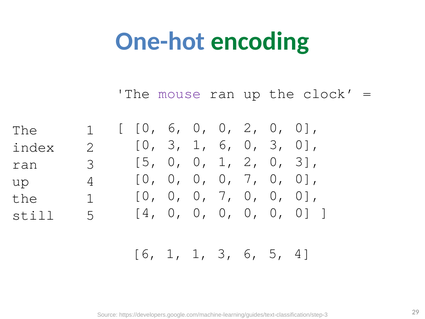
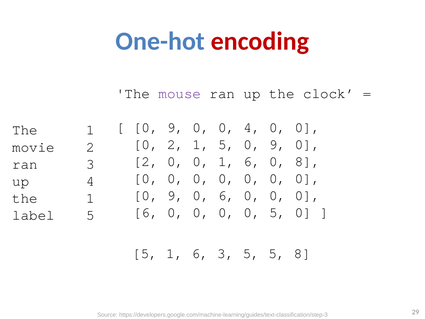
encoding colour: green -> red (260, 41)
6: 6 -> 9 (176, 127)
0 2: 2 -> 4 (252, 127)
3: 3 -> 2 (176, 144)
6: 6 -> 5 (227, 144)
3: 3 -> 9 (278, 144)
index: index -> movie (33, 147)
5: 5 -> 2 (146, 161)
0 1 2: 2 -> 6 (252, 161)
3: 3 -> 8 (307, 161)
7: 7 -> 0 (252, 178)
0: 0 -> 9 (176, 195)
7: 7 -> 6 (227, 195)
4: 4 -> 6 (146, 212)
0: 0 -> 5 (278, 212)
still: still -> label (33, 215)
6: 6 -> 5 (145, 253)
1: 1 -> 6 (200, 253)
3 6: 6 -> 5 (251, 253)
5 4: 4 -> 8 (302, 253)
